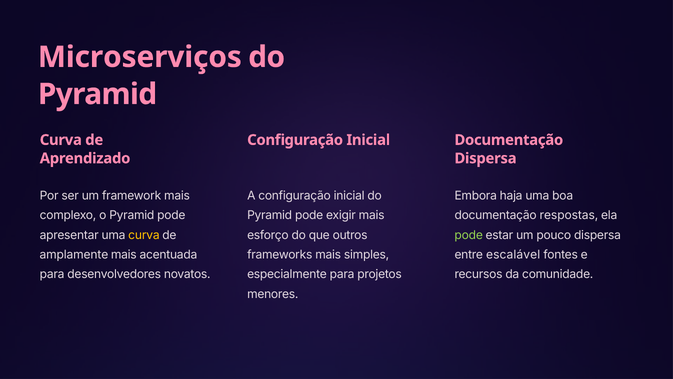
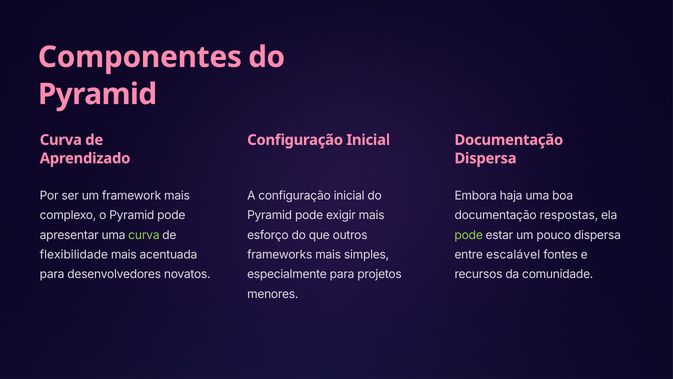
Microserviços: Microserviços -> Componentes (140, 57)
curva colour: yellow -> light green (144, 235)
amplamente: amplamente -> flexibilidade (74, 254)
